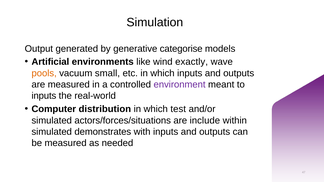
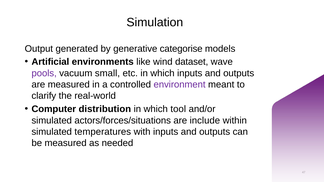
exactly: exactly -> dataset (192, 62)
pools colour: orange -> purple (44, 73)
inputs: inputs -> clarify (44, 96)
test: test -> tool (178, 109)
demonstrates: demonstrates -> temperatures (103, 132)
